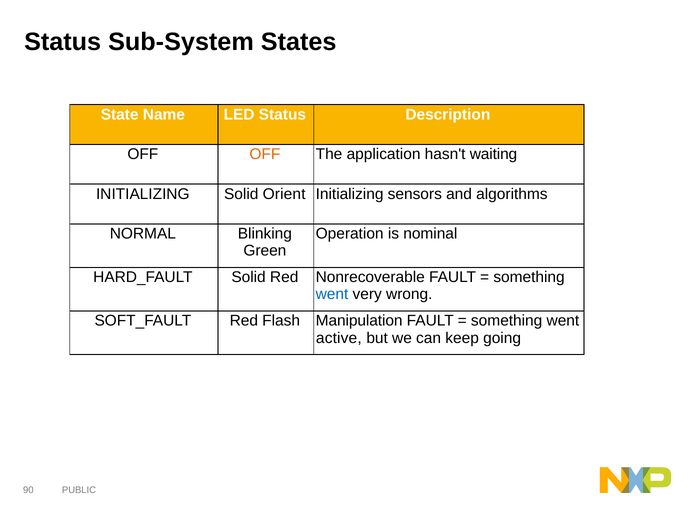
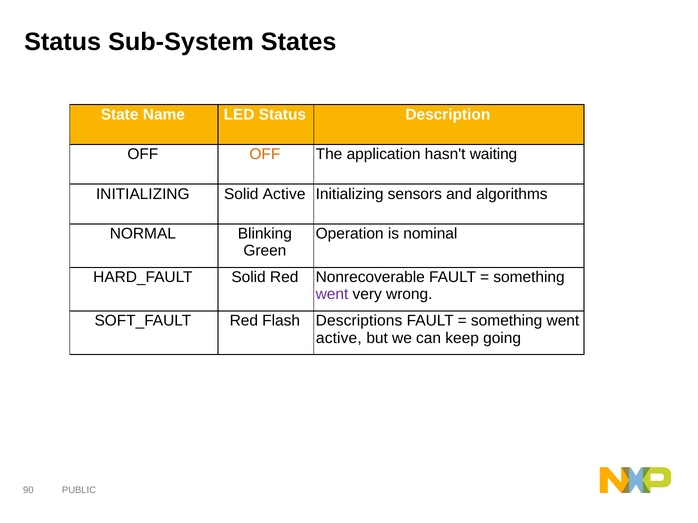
Solid Orient: Orient -> Active (284, 194)
went colour: blue -> purple (332, 295)
Manipulation: Manipulation -> Descriptions (359, 321)
